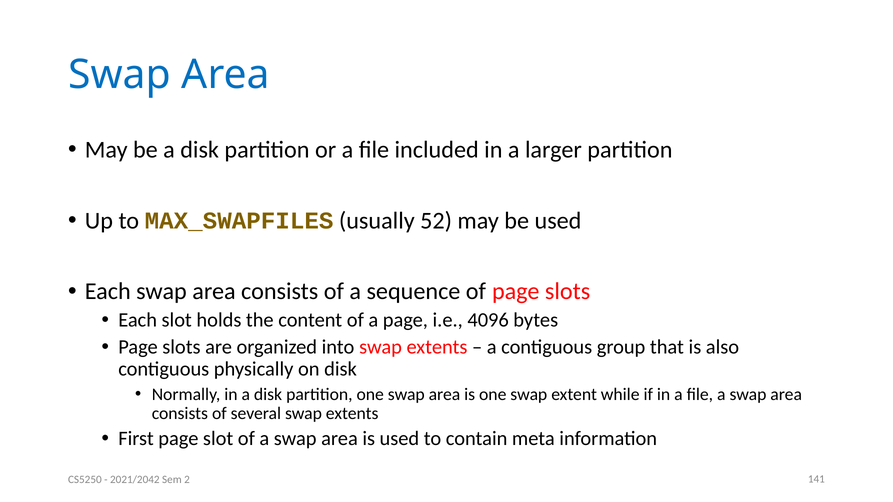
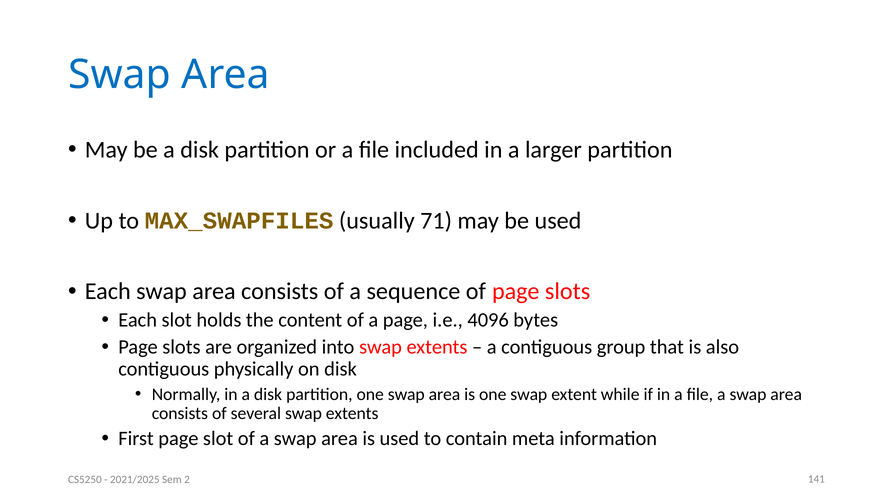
52: 52 -> 71 (436, 221)
2021/2042: 2021/2042 -> 2021/2025 (135, 480)
